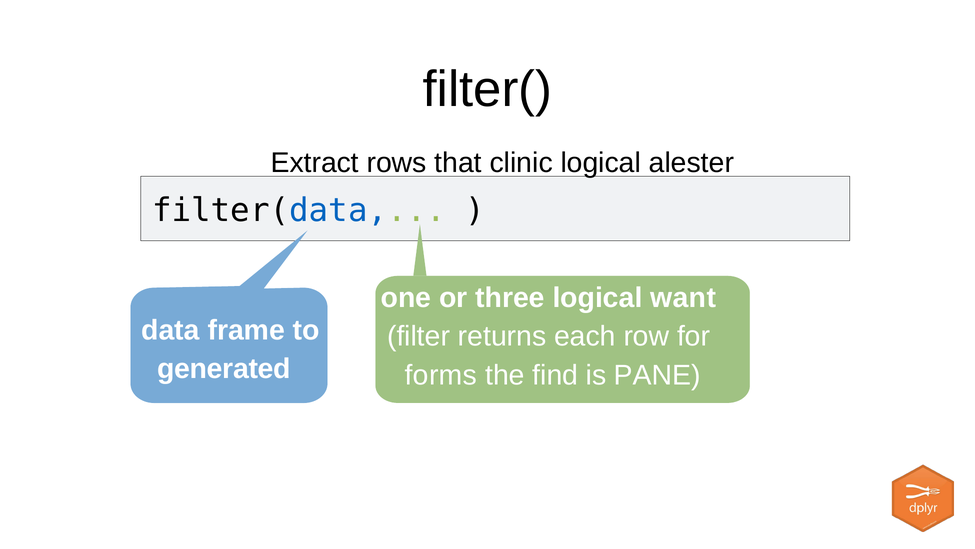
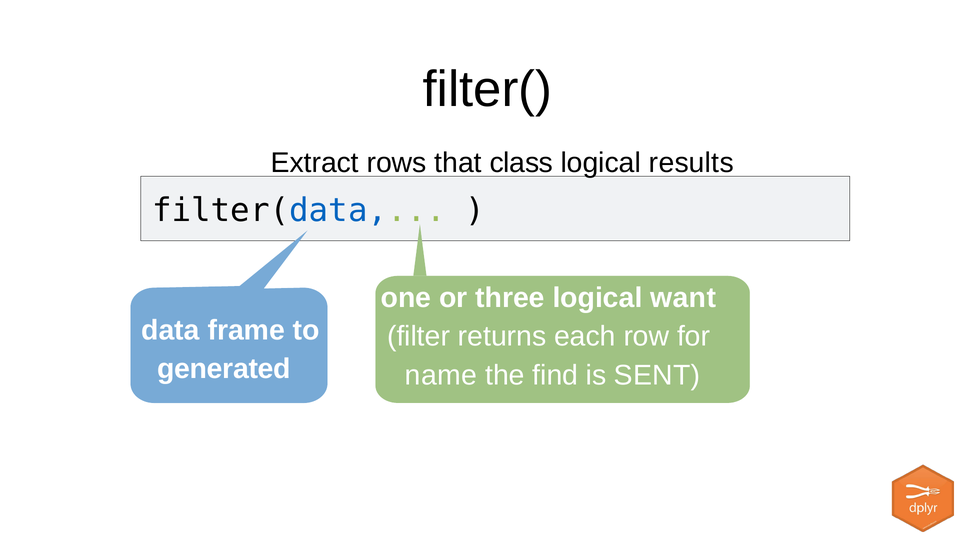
clinic: clinic -> class (521, 163)
alester: alester -> results (691, 163)
forms: forms -> name (441, 375)
PANE: PANE -> SENT (657, 375)
